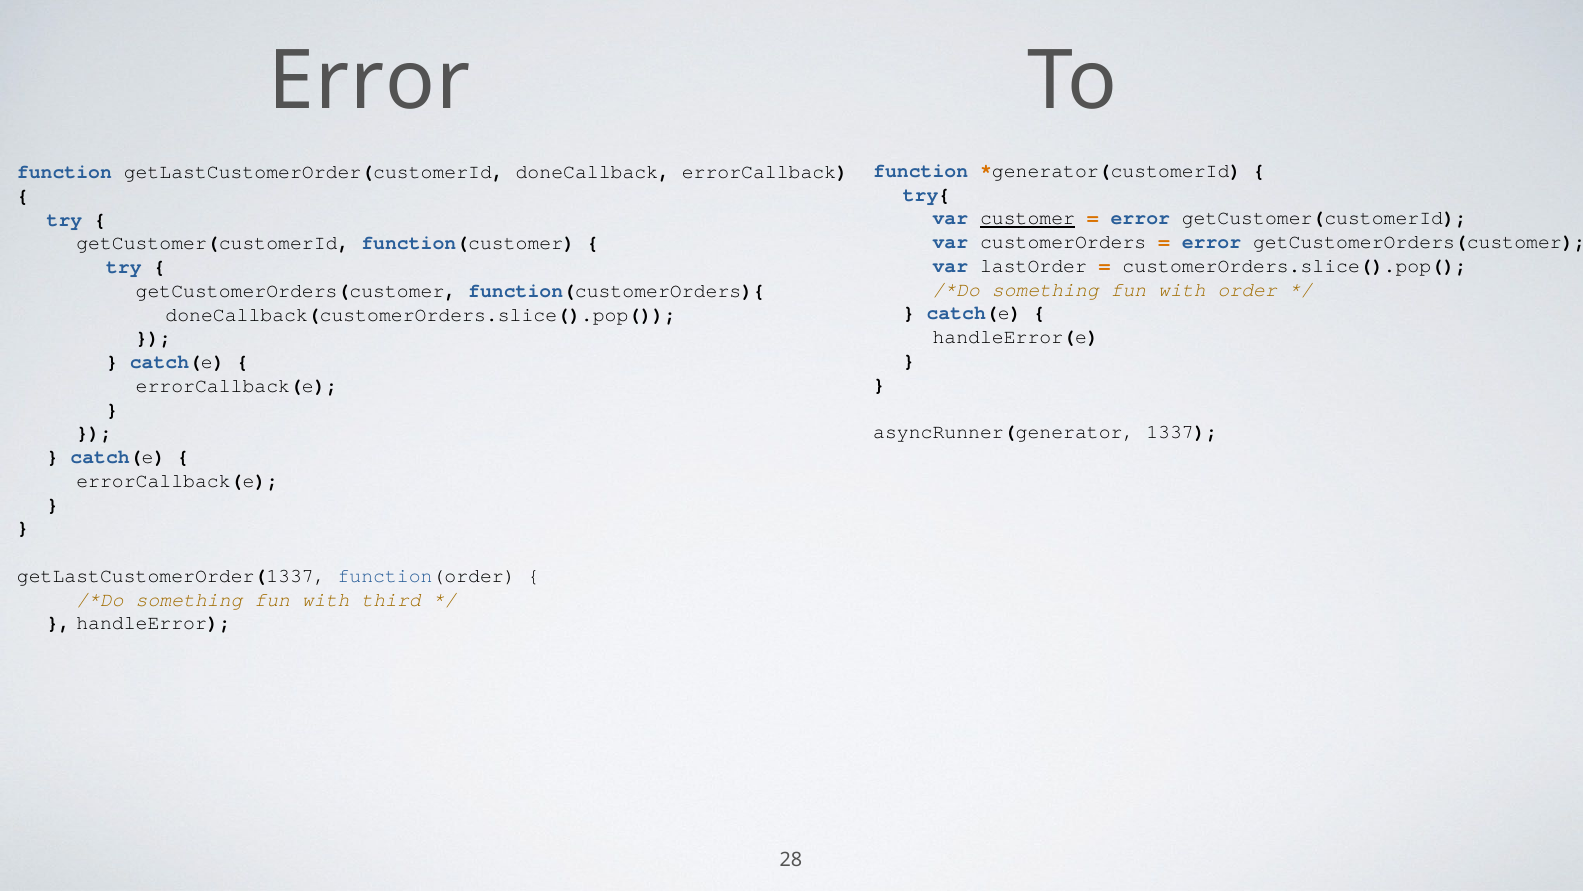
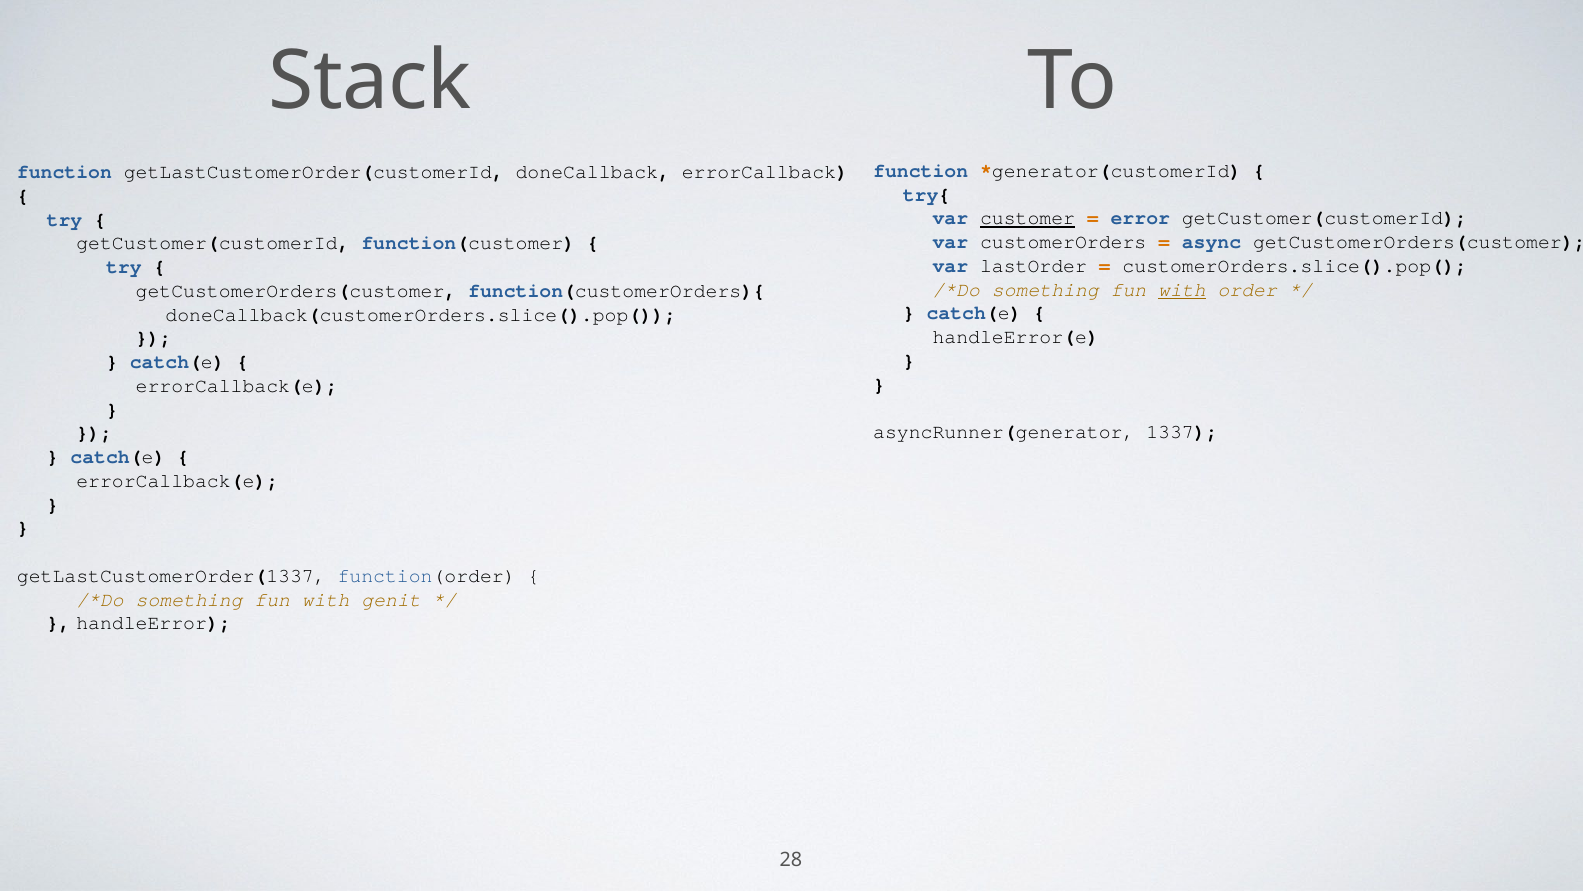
Error: Error -> Stack (370, 81)
error: error -> async (1212, 242)
with underline: none -> present (1182, 290)
third: third -> genit (391, 599)
